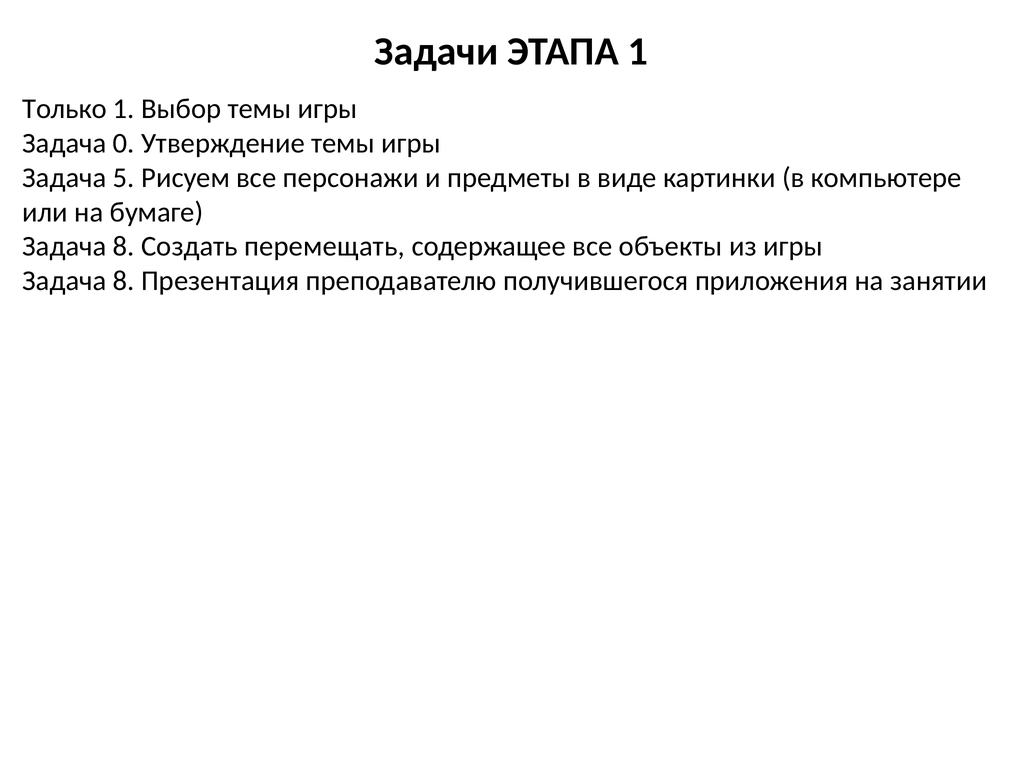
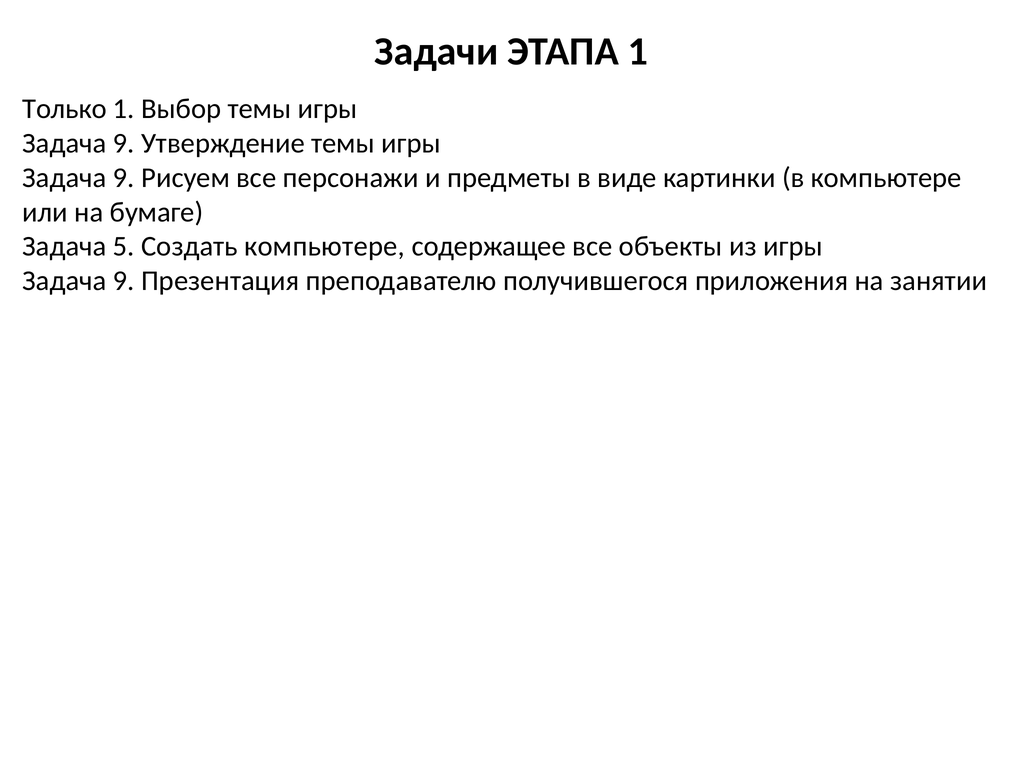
0: 0 -> 9 (124, 143)
5: 5 -> 9 (124, 178)
8: 8 -> 5 (124, 247)
Создать перемещать: перемещать -> компьютере (325, 247)
8: 8 -> 9 (124, 281)
